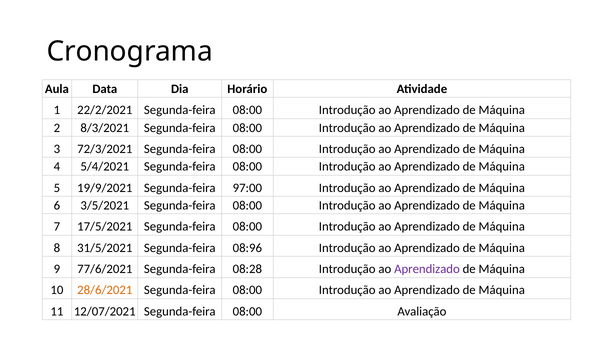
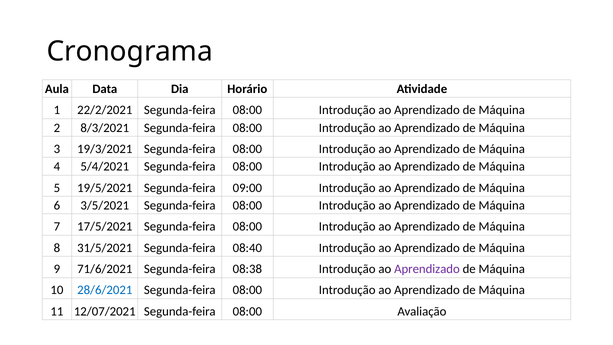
72/3/2021: 72/3/2021 -> 19/3/2021 (105, 149)
19/9/2021: 19/9/2021 -> 19/5/2021 (105, 188)
97:00: 97:00 -> 09:00 (247, 188)
08:96: 08:96 -> 08:40 (247, 248)
77/6/2021: 77/6/2021 -> 71/6/2021 (105, 269)
08:28: 08:28 -> 08:38 (247, 269)
28/6/2021 colour: orange -> blue (105, 290)
